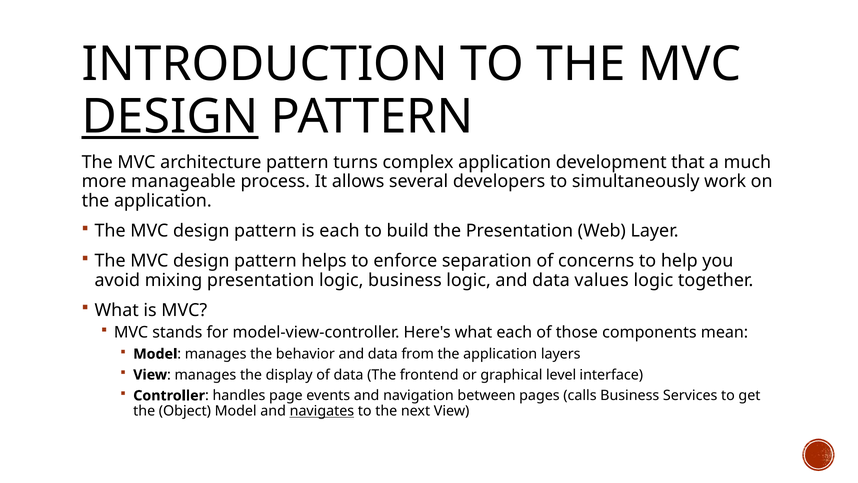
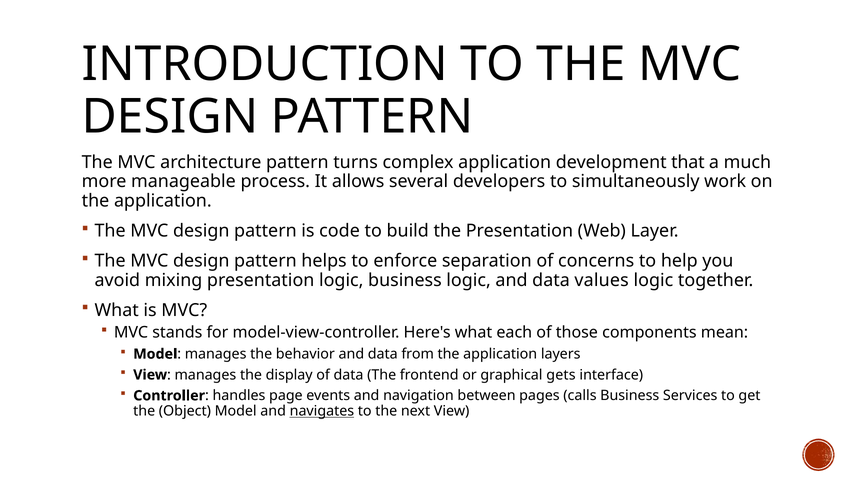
DESIGN underline: present -> none (170, 116)
is each: each -> code (340, 231)
level: level -> gets (561, 375)
